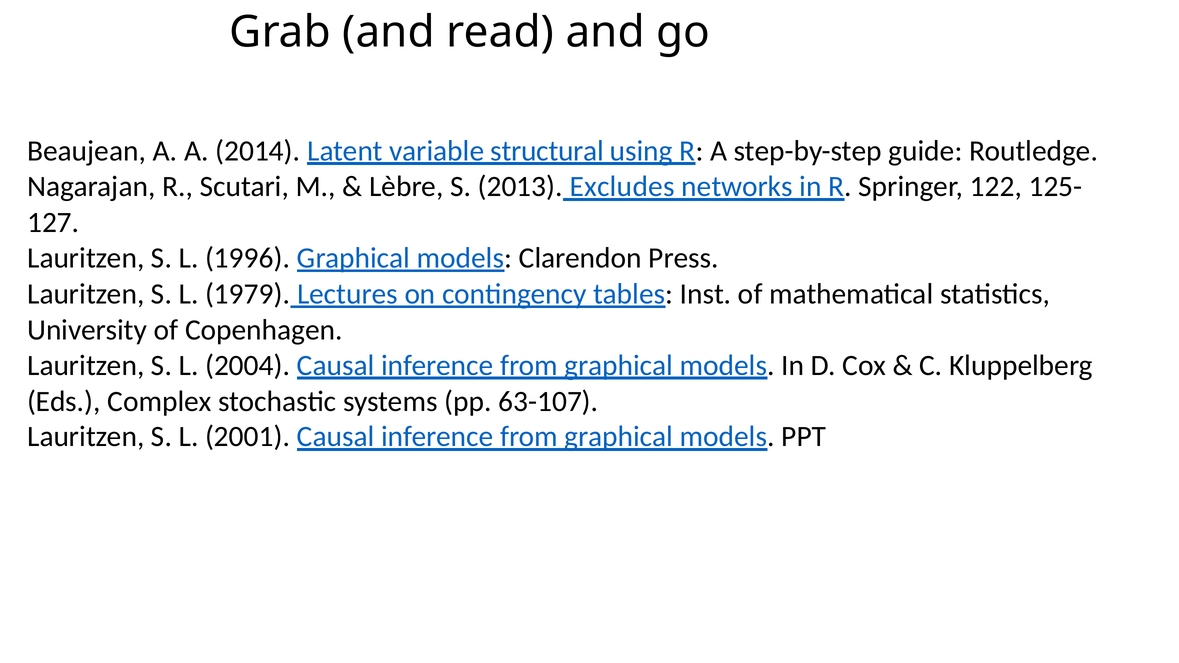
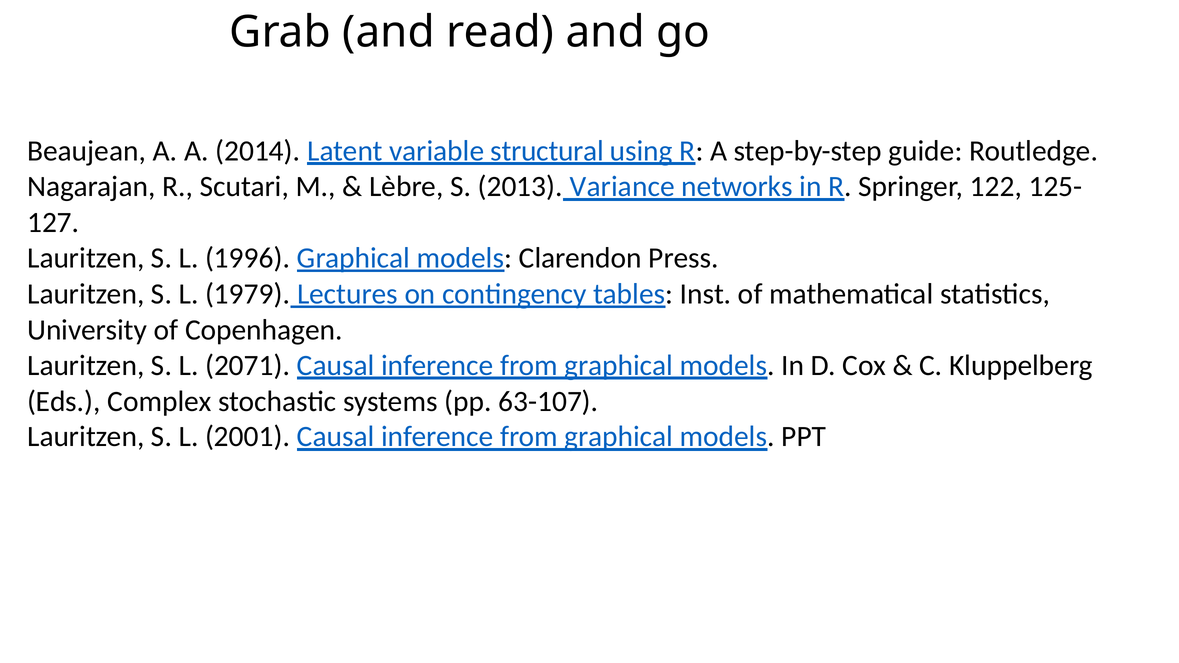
Excludes: Excludes -> Variance (622, 187)
2004: 2004 -> 2071 (248, 365)
